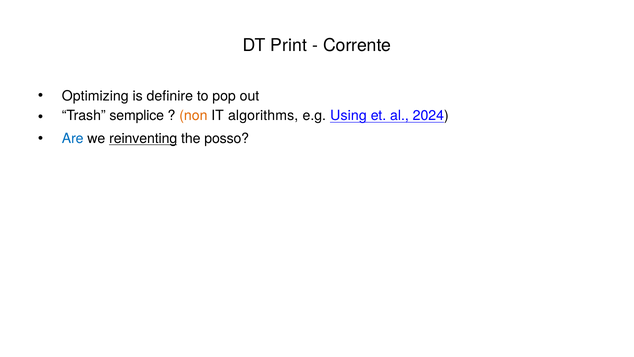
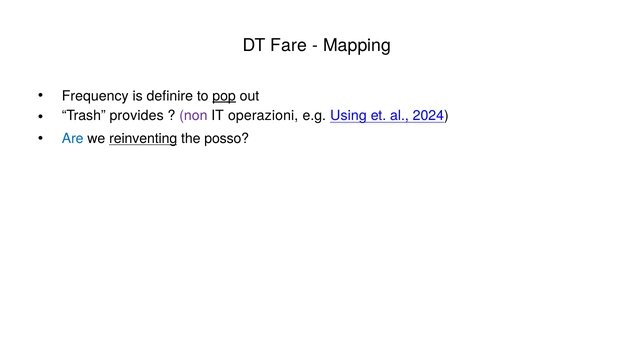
Print: Print -> Fare (289, 45)
Corrente: Corrente -> Mapping (357, 45)
Optimizing: Optimizing -> Frequency (95, 96)
pop underline: none -> present (224, 96)
semplice: semplice -> provides (137, 116)
non colour: orange -> purple (193, 116)
algorithms: algorithms -> operazioni (263, 116)
